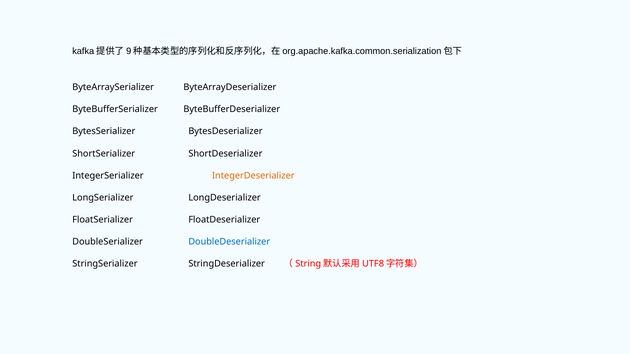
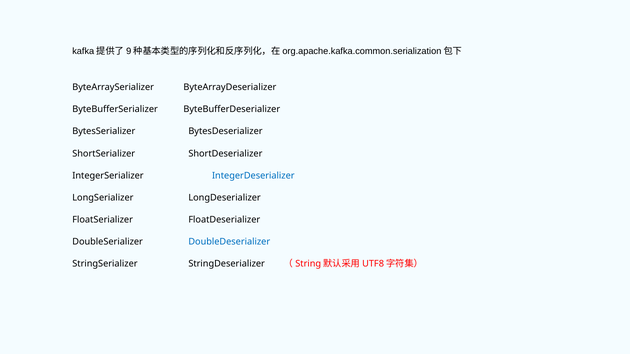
IntegerDeserializer colour: orange -> blue (253, 176)
